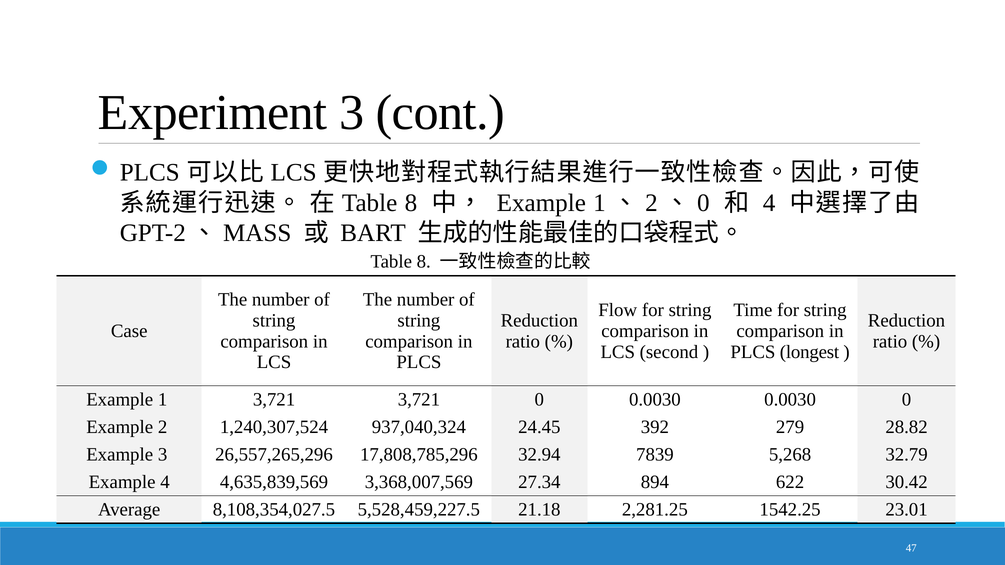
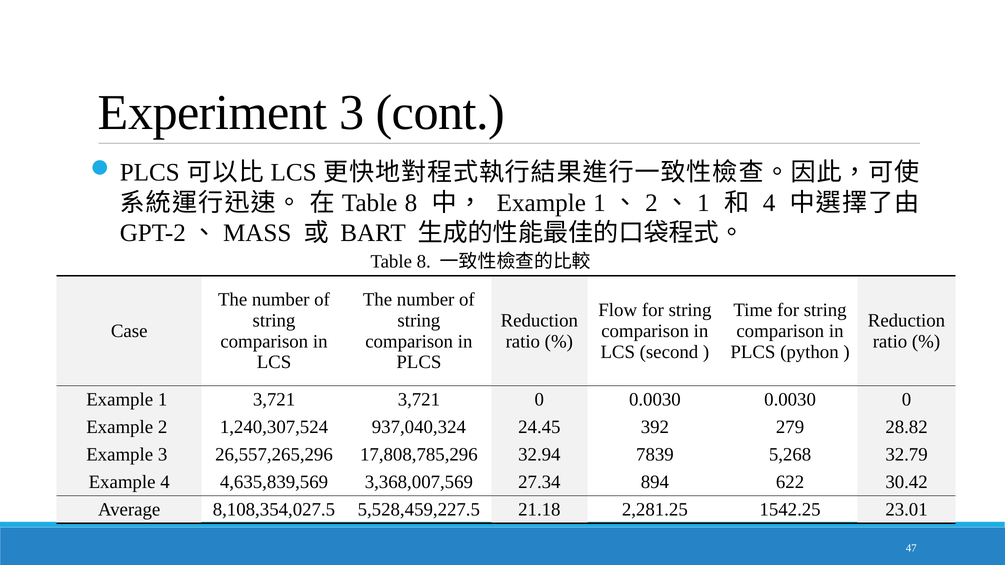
0: 0 -> 1 (703, 203)
longest: longest -> python (809, 352)
